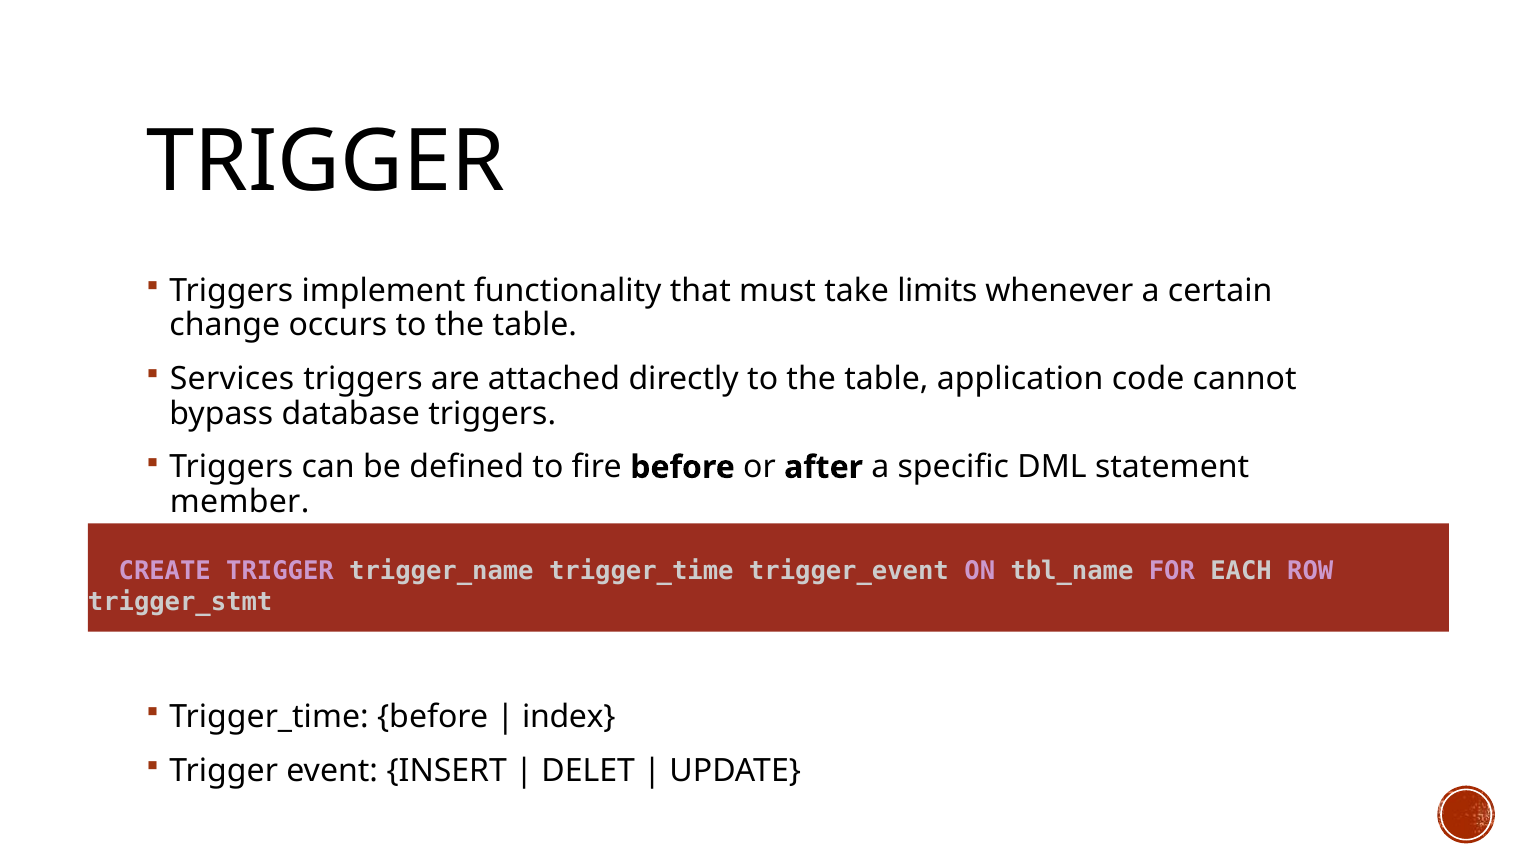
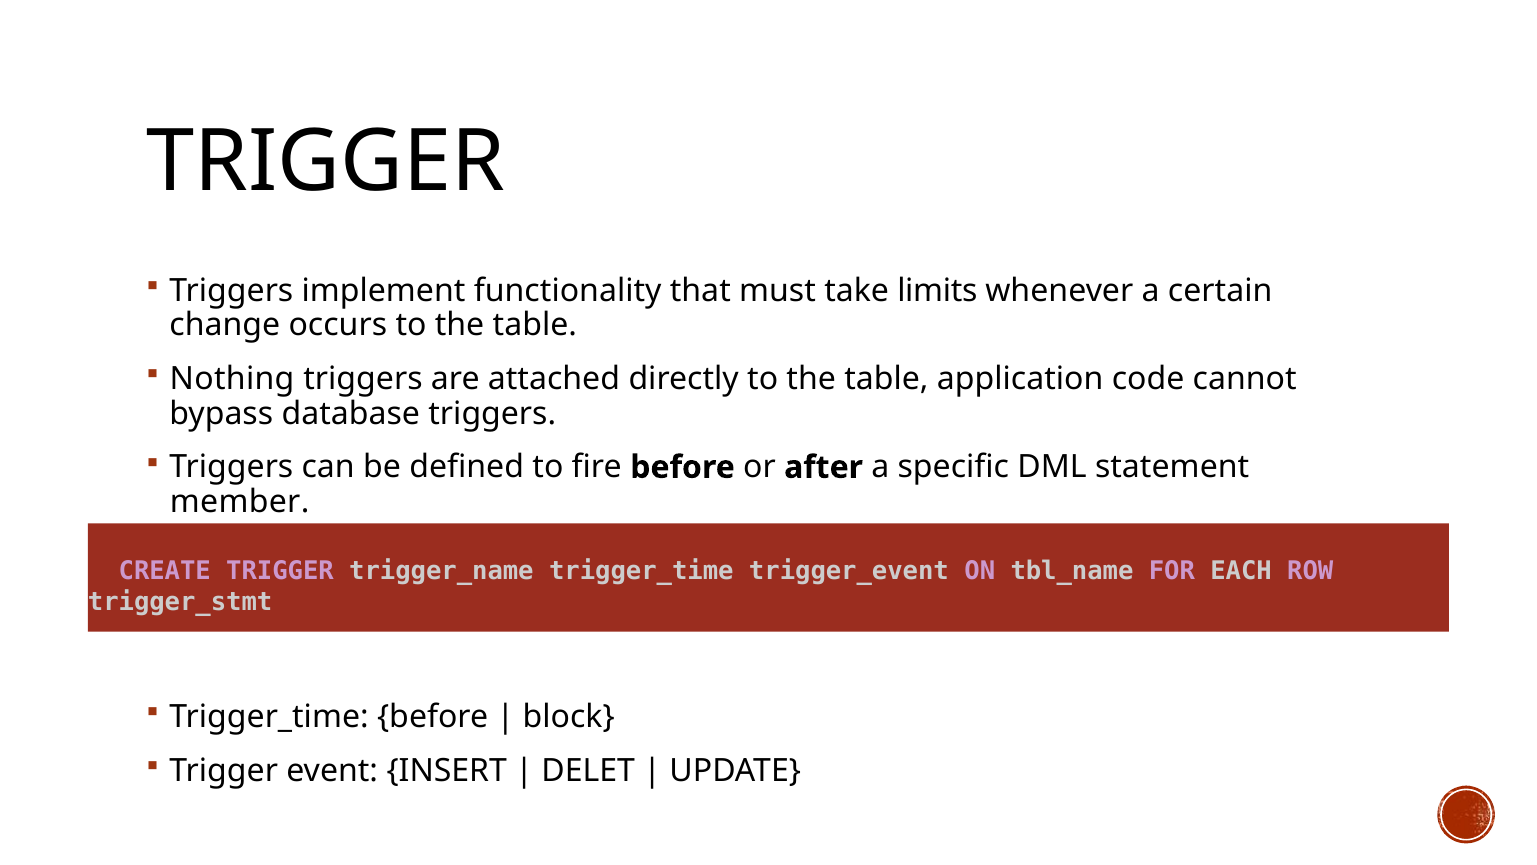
Services: Services -> Nothing (232, 379)
index: index -> block (569, 717)
